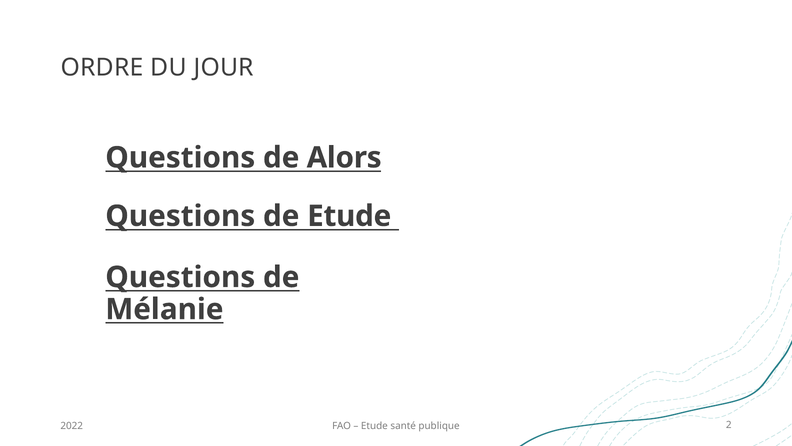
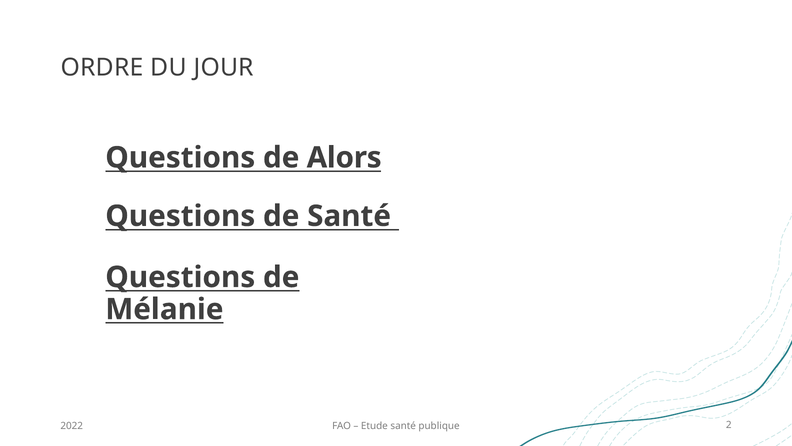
de Etude: Etude -> Santé (349, 216)
